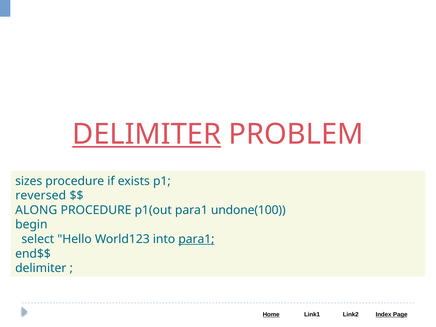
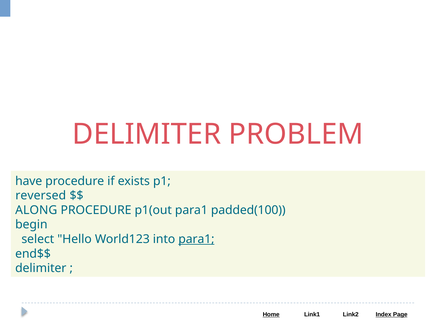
DELIMITER underline: present -> none (147, 134)
sizes: sizes -> have (29, 181)
undone(100: undone(100 -> padded(100 (248, 210)
